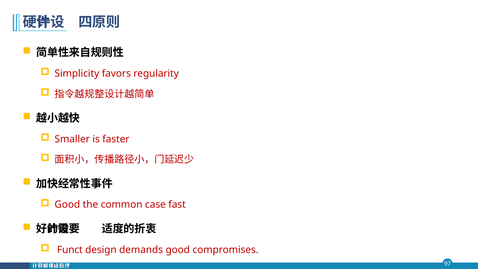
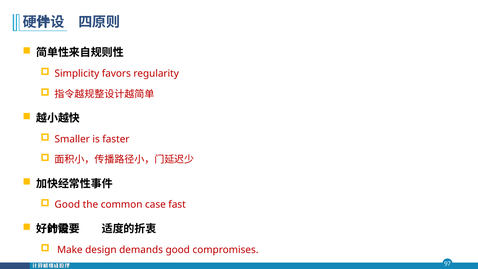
Funct: Funct -> Make (70, 250)
